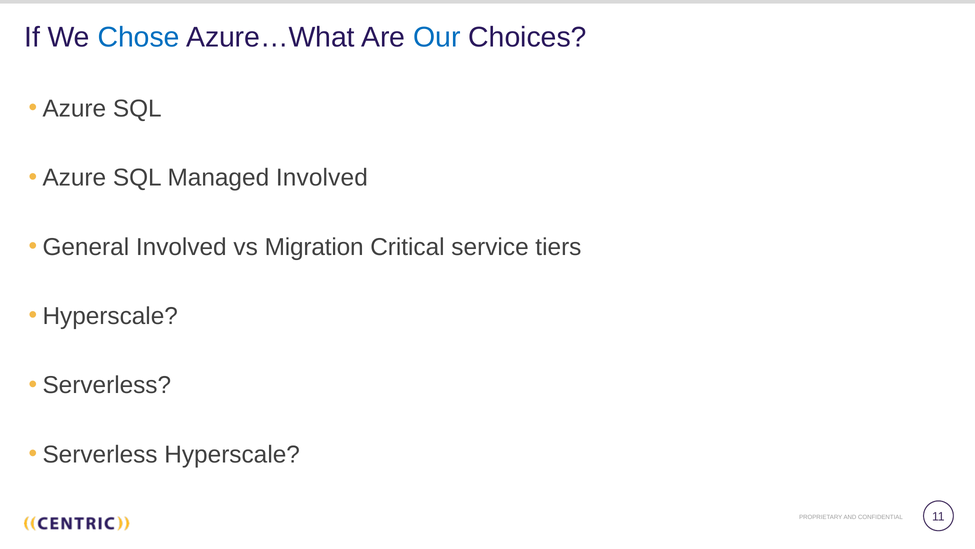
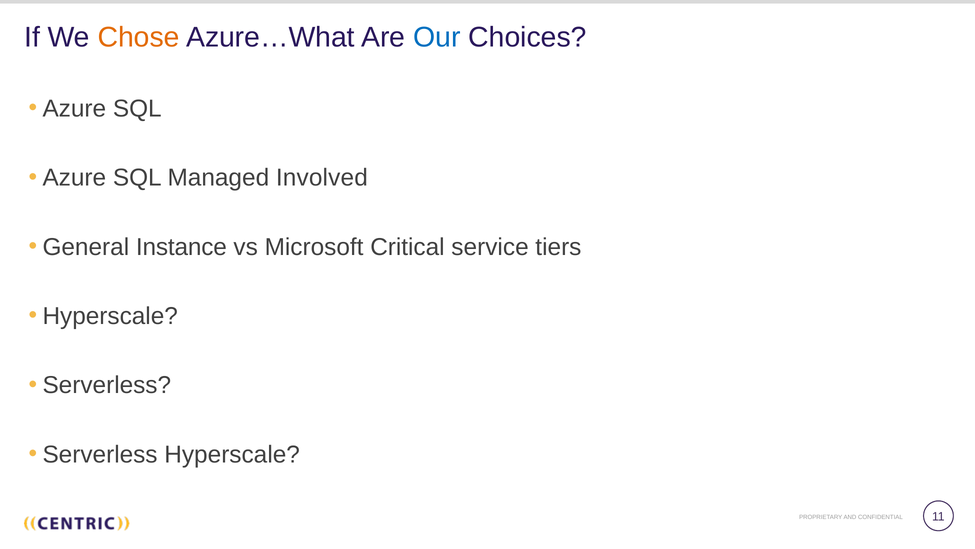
Chose colour: blue -> orange (139, 37)
General Involved: Involved -> Instance (181, 247)
Migration: Migration -> Microsoft (314, 247)
